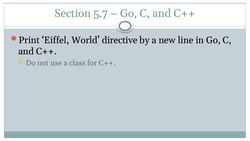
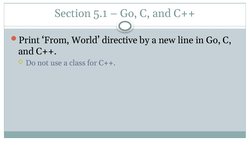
5.7: 5.7 -> 5.1 (100, 13)
Eiffel: Eiffel -> From (56, 40)
